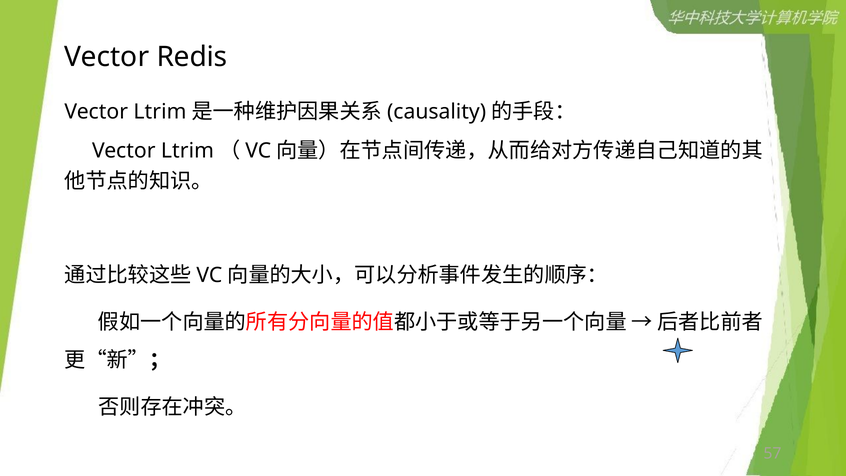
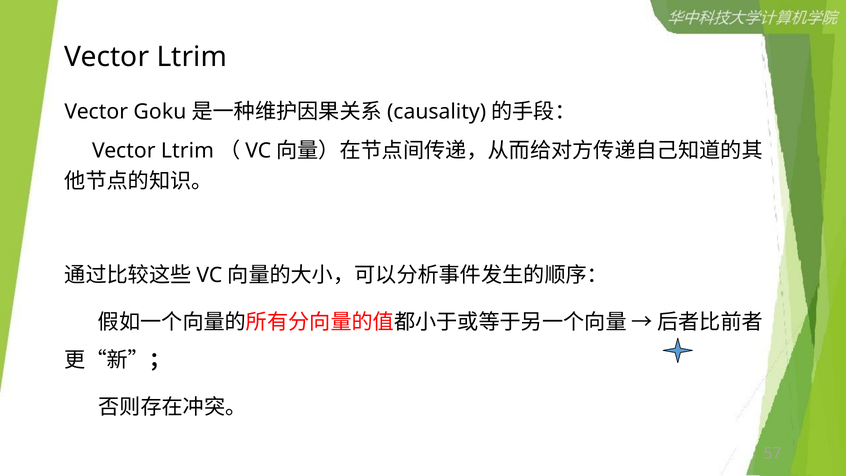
Redis: Redis -> Ltrim (192, 57)
Ltrim: Ltrim -> Goku (160, 112)
